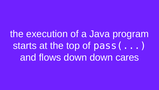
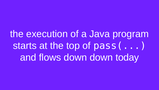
cares: cares -> today (127, 57)
